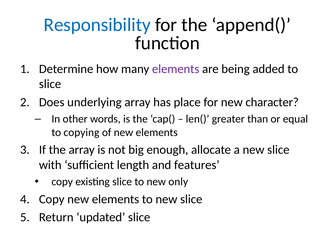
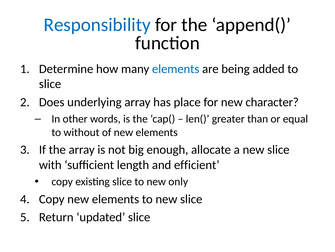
elements colour: purple -> blue (176, 69)
copying: copying -> without (81, 132)
features: features -> efficient (197, 164)
